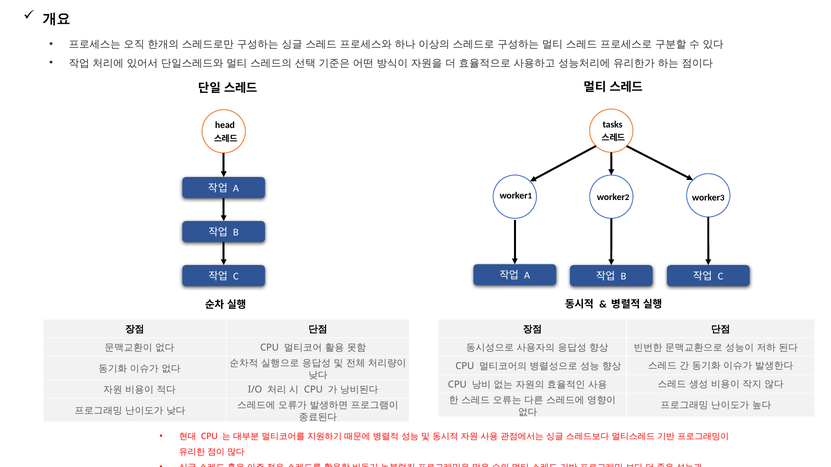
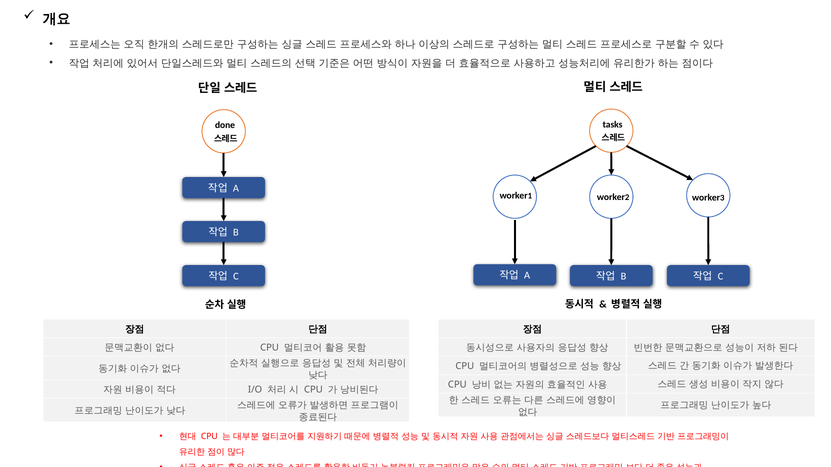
head: head -> done (225, 125)
